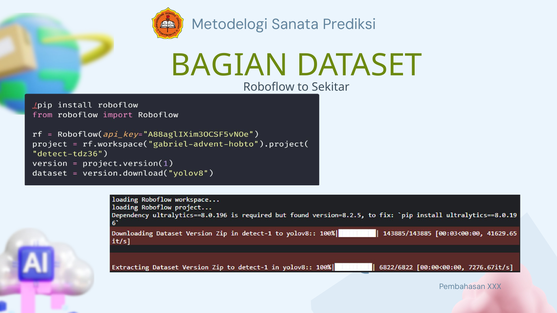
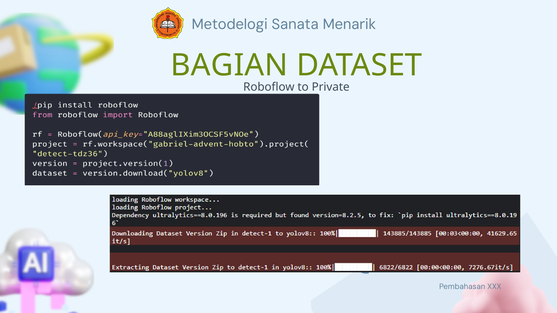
Prediksi: Prediksi -> Menarik (349, 24)
Sekitar: Sekitar -> Private (331, 87)
